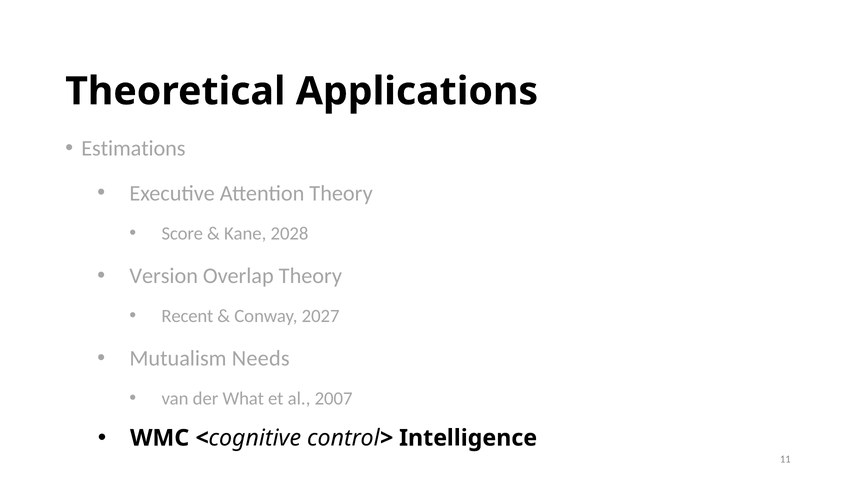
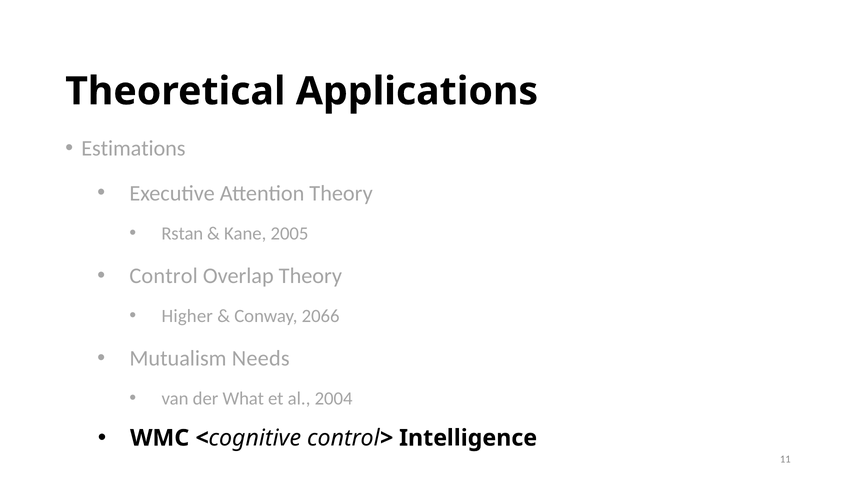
Score: Score -> Rstan (182, 234)
2028: 2028 -> 2005 (289, 234)
Version: Version -> Control (164, 276)
Recent: Recent -> Higher (187, 316)
2027: 2027 -> 2066 (321, 316)
2007: 2007 -> 2004 (334, 399)
